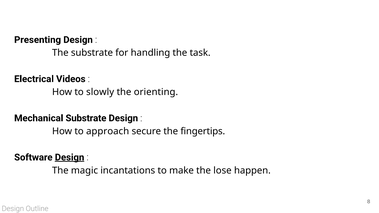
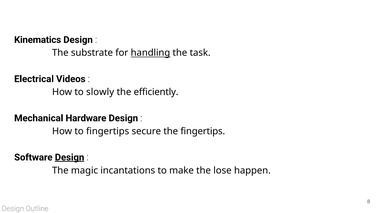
Presenting: Presenting -> Kinematics (38, 40)
handling underline: none -> present (150, 53)
orienting: orienting -> efficiently (156, 92)
Mechanical Substrate: Substrate -> Hardware (86, 118)
to approach: approach -> fingertips (108, 131)
